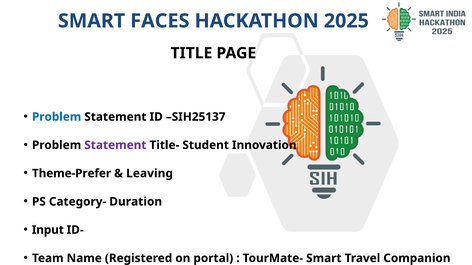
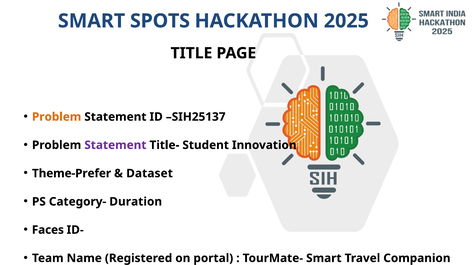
FACES: FACES -> SPOTS (160, 21)
Problem colour: blue -> orange (57, 117)
Leaving: Leaving -> Dataset (150, 174)
Input: Input -> Faces (48, 230)
